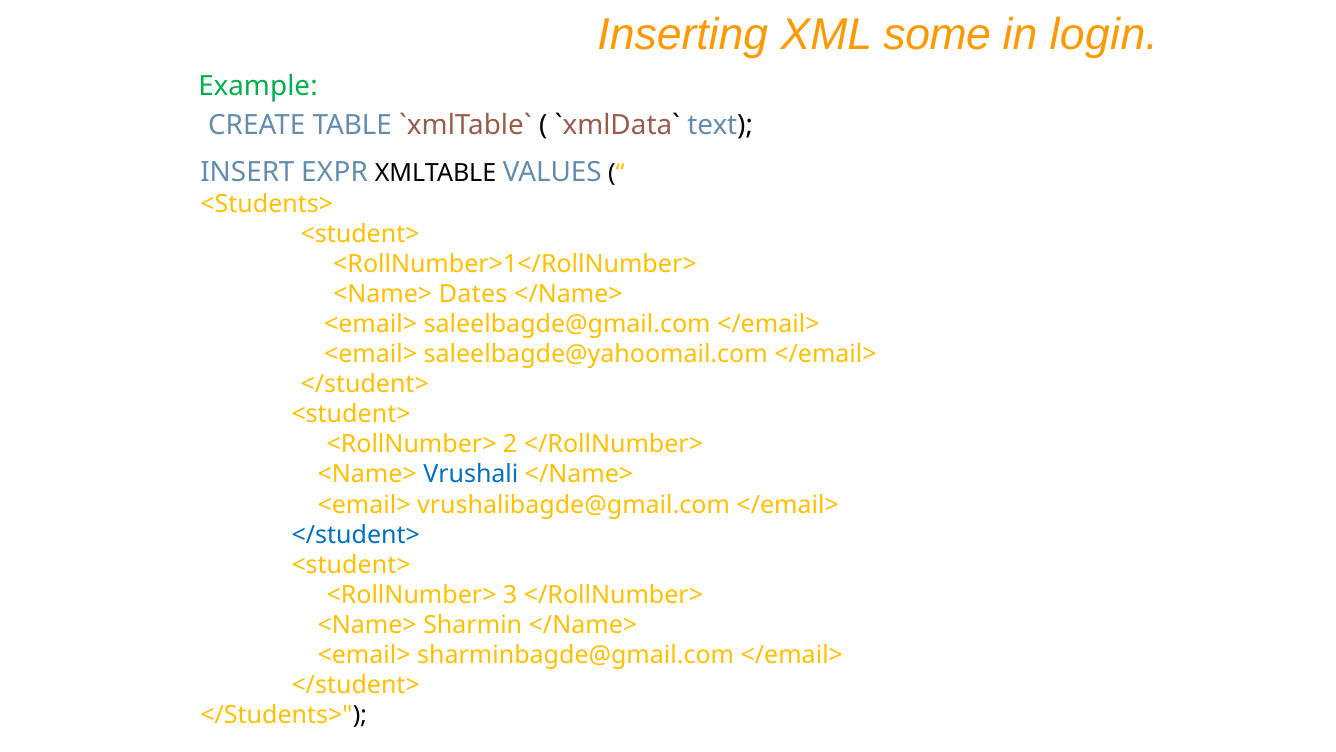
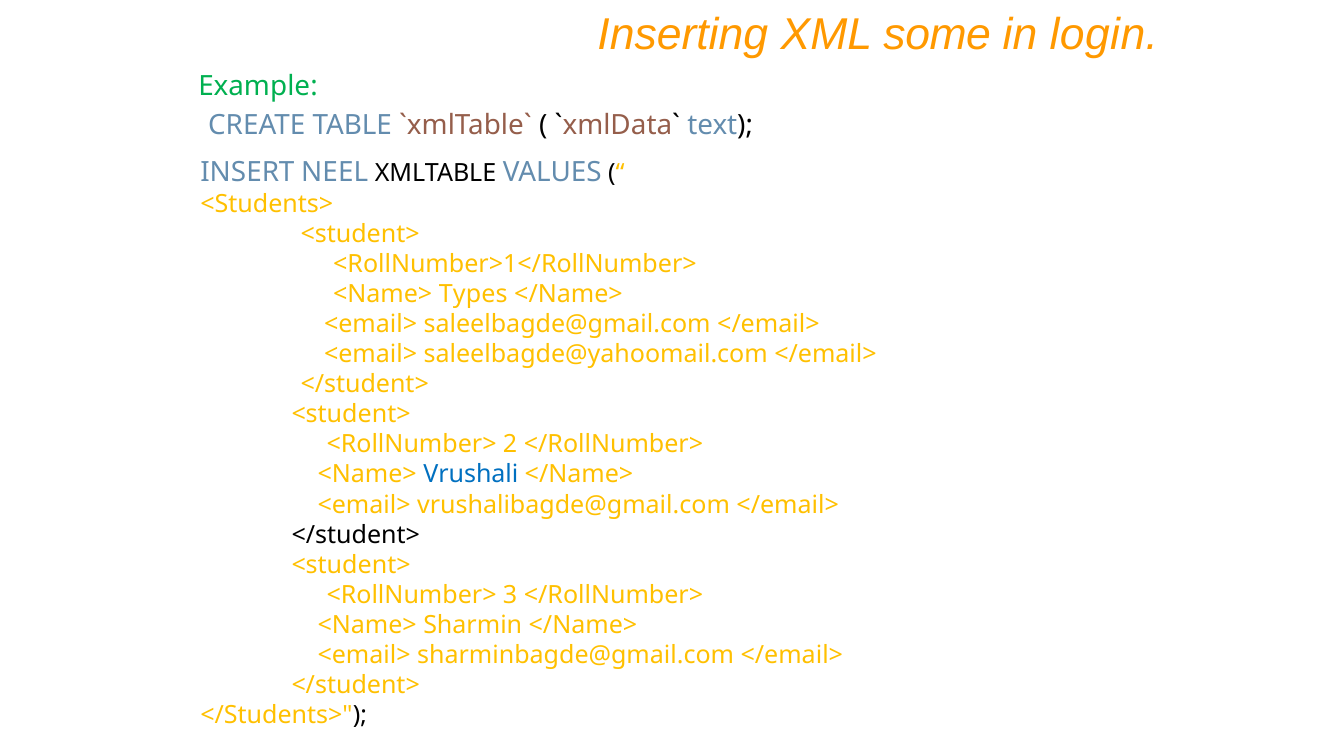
EXPR: EXPR -> NEEL (335, 172)
Dates: Dates -> Types (473, 294)
</student> colour: blue -> black (356, 535)
